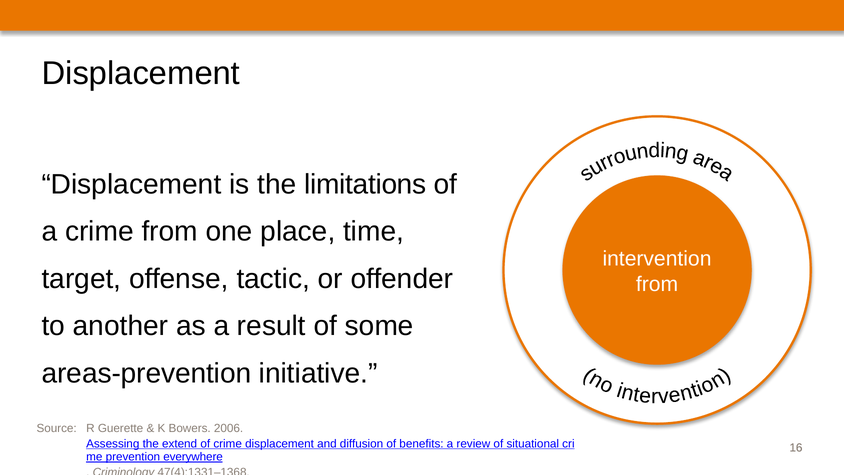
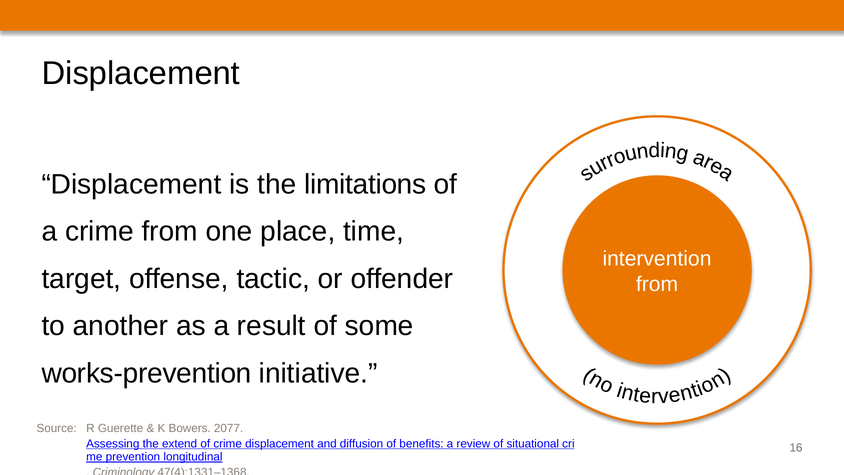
areas-prevention: areas-prevention -> works-prevention (147, 373)
2006: 2006 -> 2077 (229, 428)
everywhere: everywhere -> longitudinal (193, 457)
